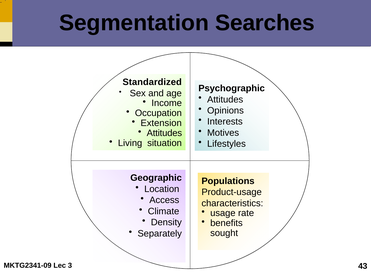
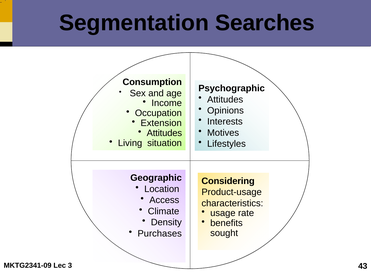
Standardized: Standardized -> Consumption (152, 82)
Populations: Populations -> Considering (228, 181)
Separately: Separately -> Purchases (160, 234)
